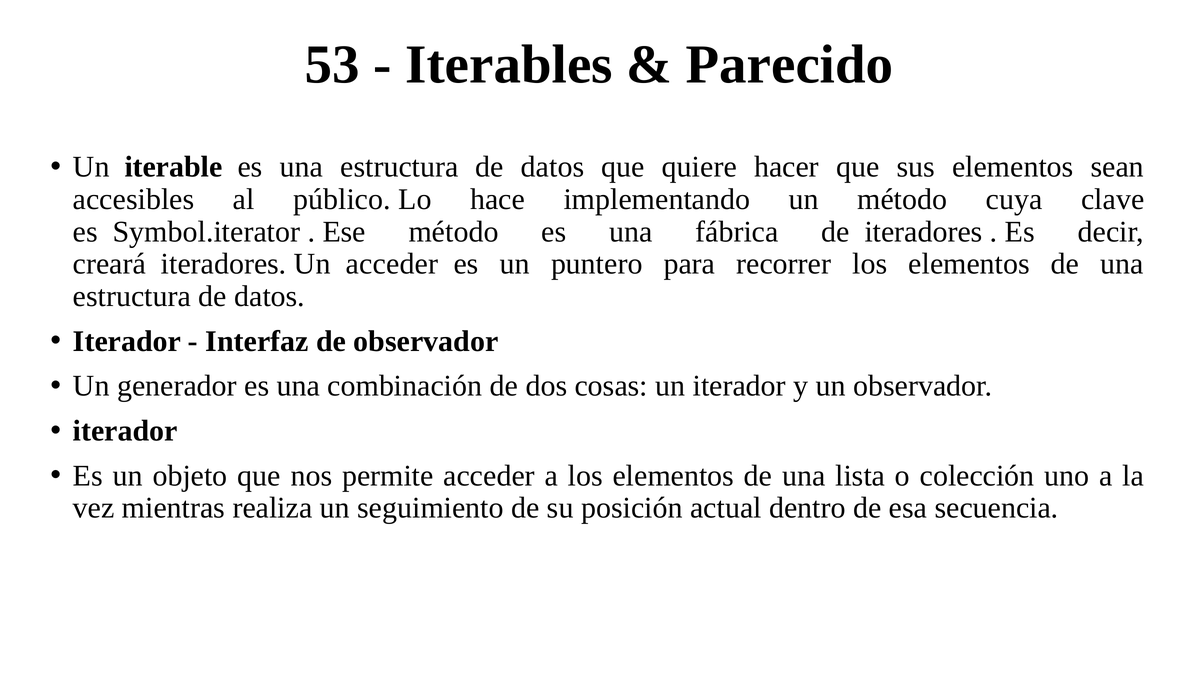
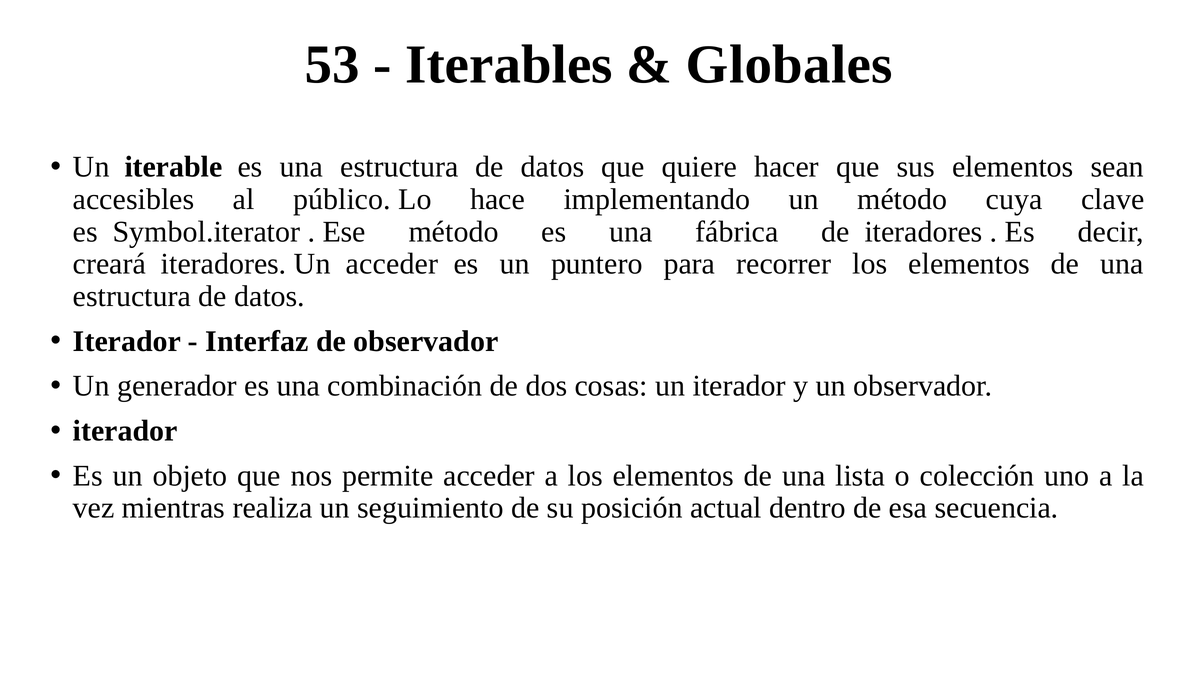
Parecido: Parecido -> Globales (789, 65)
